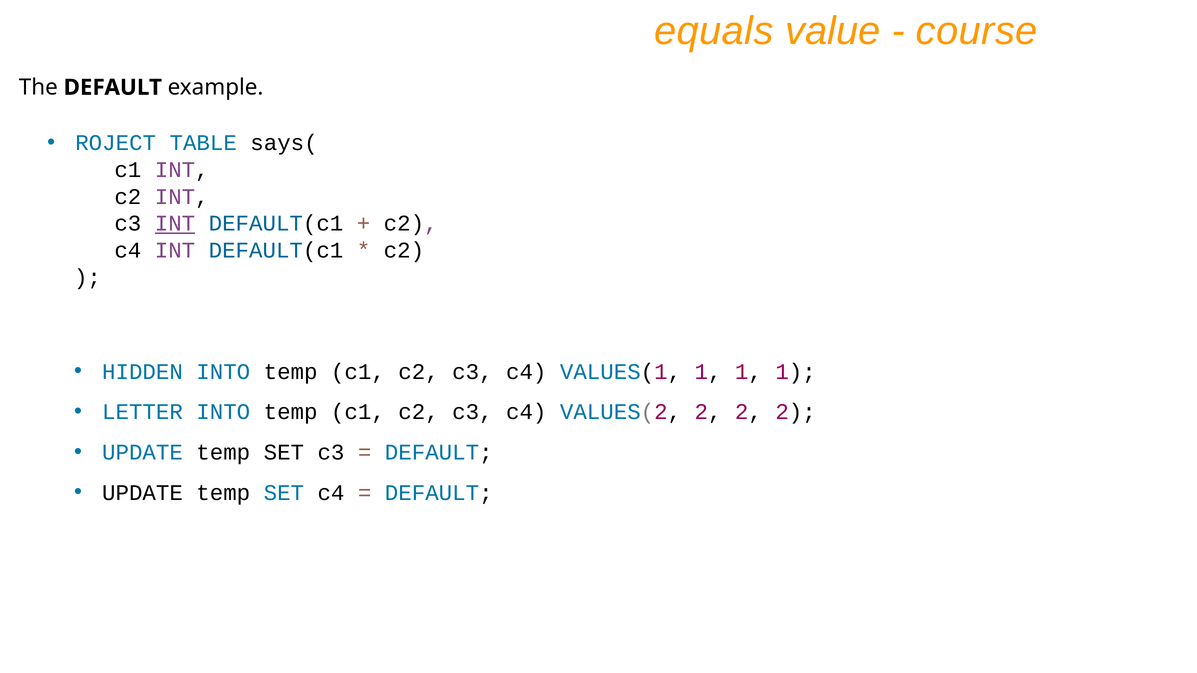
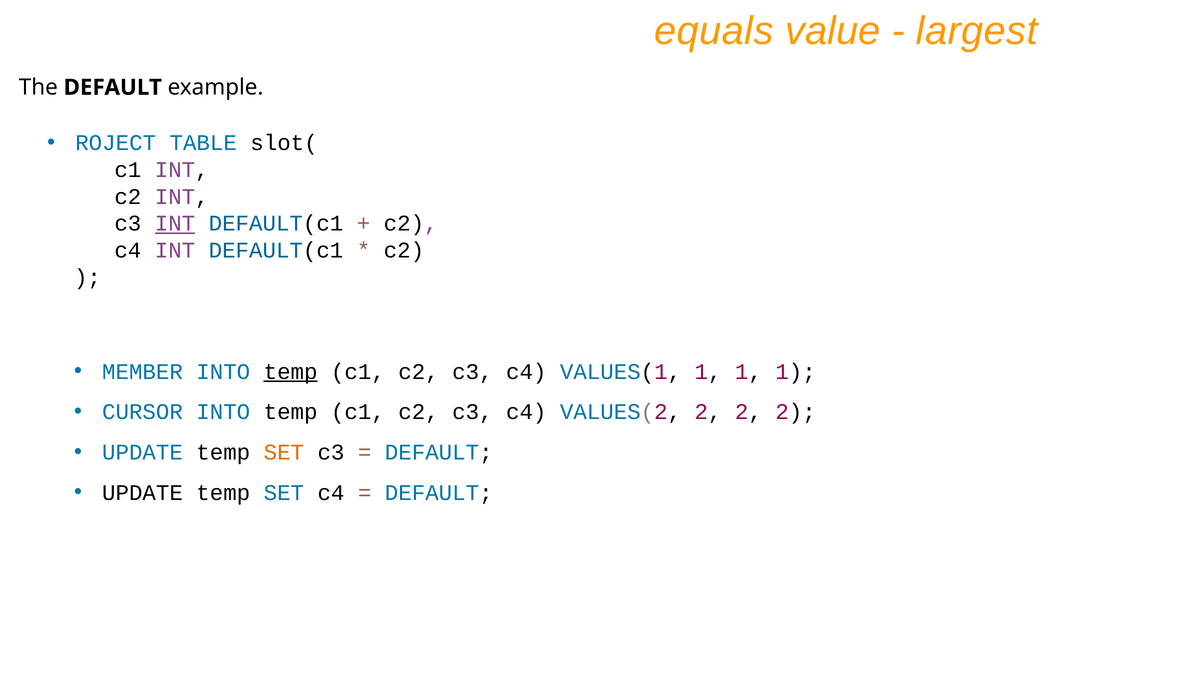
course: course -> largest (977, 31)
says(: says( -> slot( (284, 143)
HIDDEN: HIDDEN -> MEMBER (142, 372)
temp underline: none -> present (291, 372)
LETTER: LETTER -> CURSOR (142, 412)
SET colour: black -> orange (284, 453)
